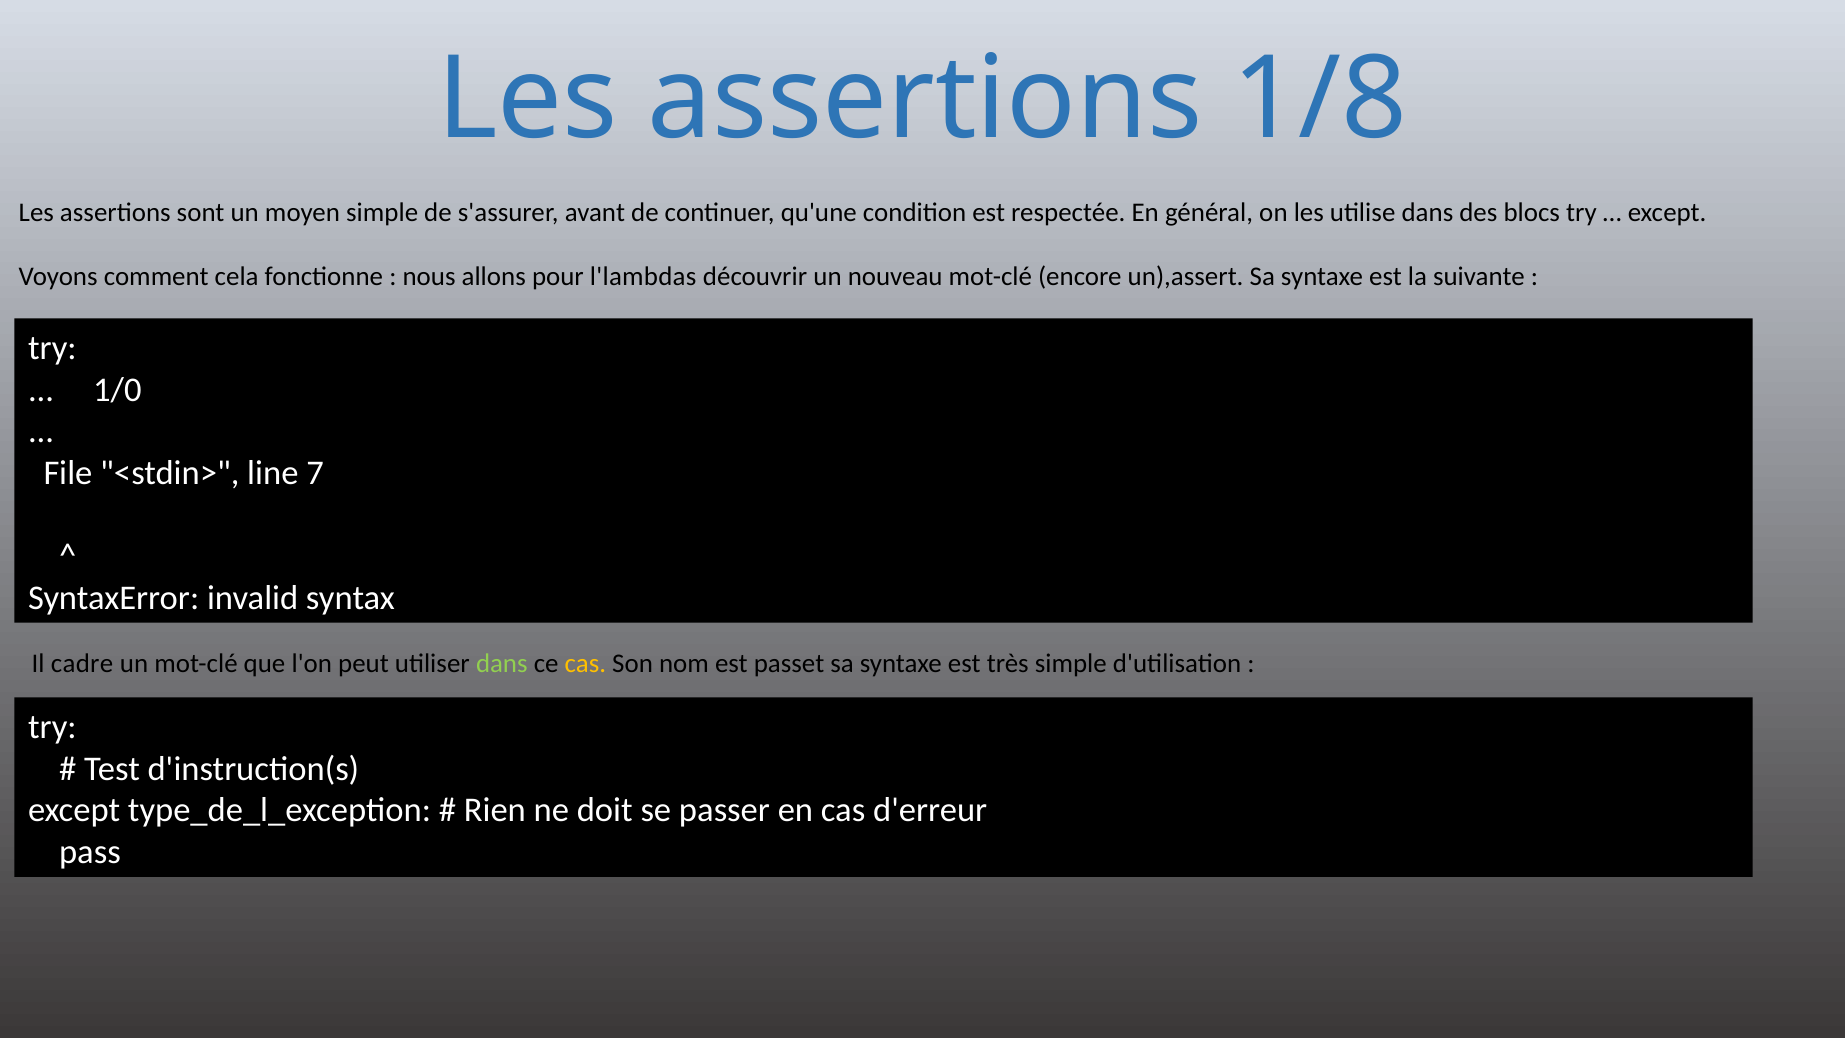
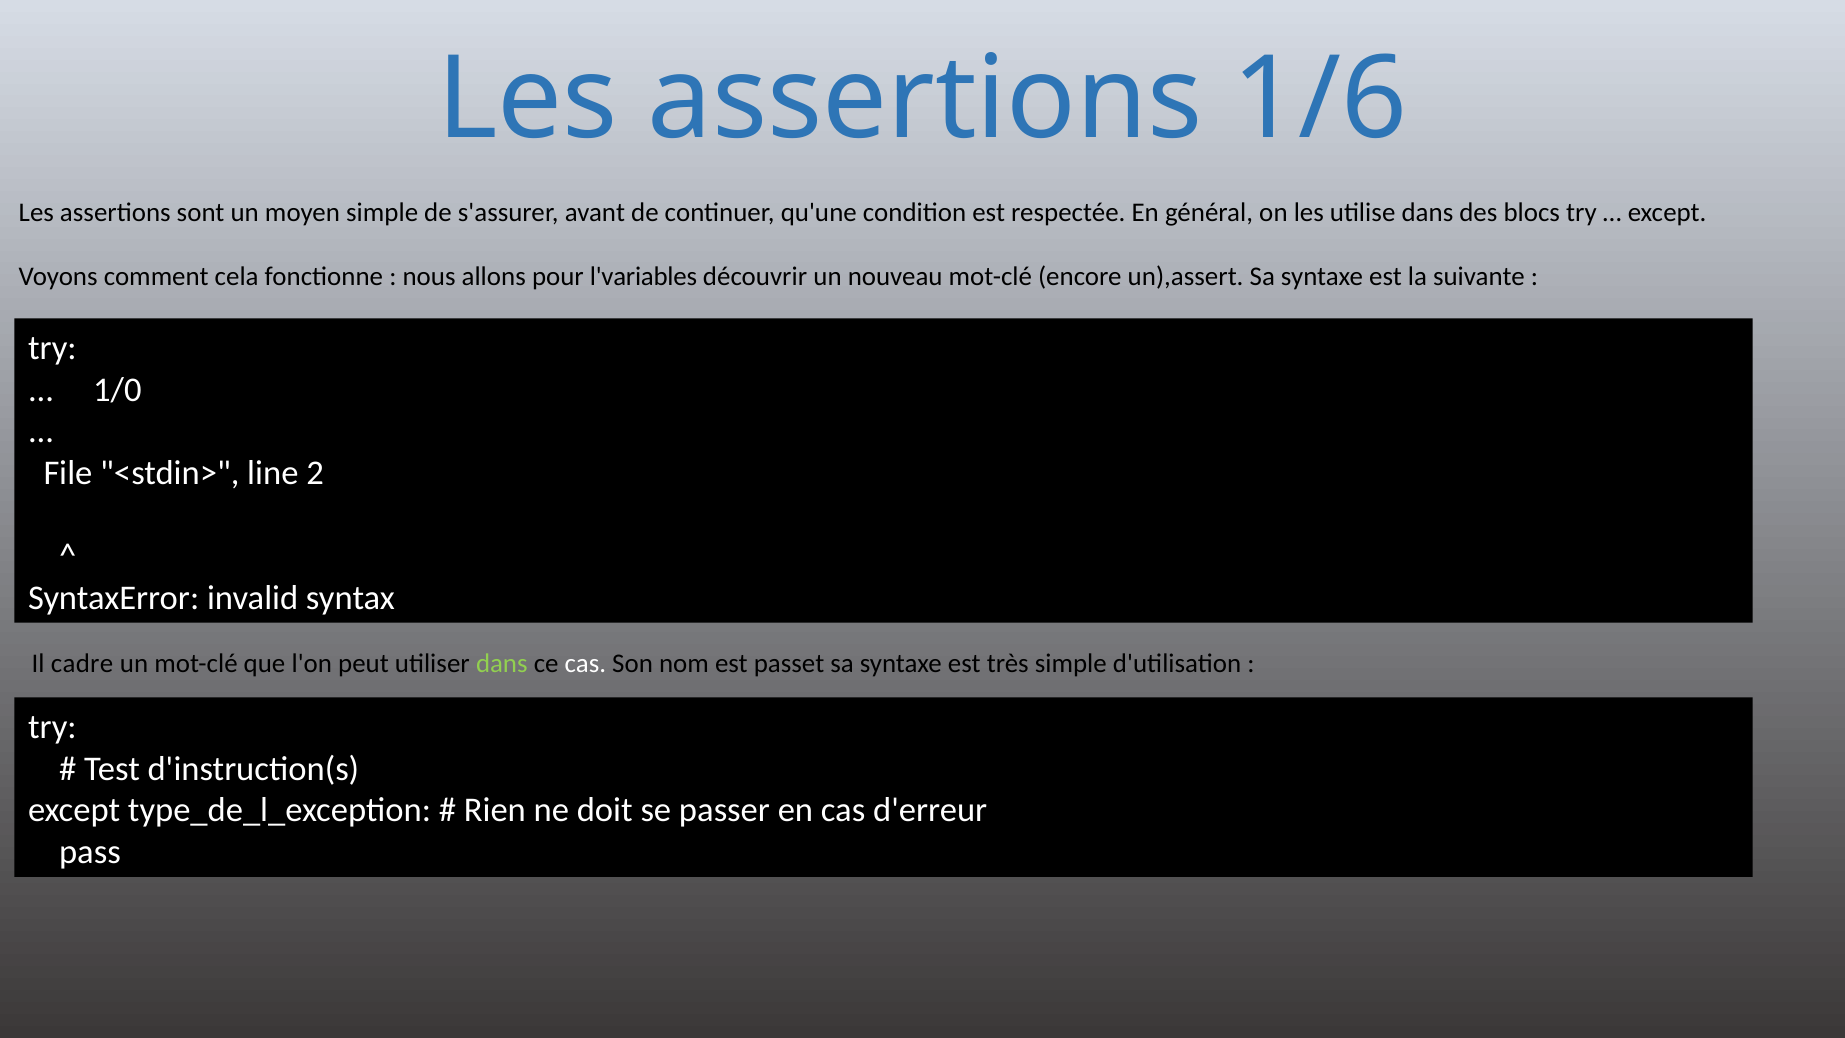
1/8: 1/8 -> 1/6 (1320, 100)
l'lambdas: l'lambdas -> l'variables (643, 277)
7: 7 -> 2 (315, 473)
cas colour: yellow -> white (585, 663)
